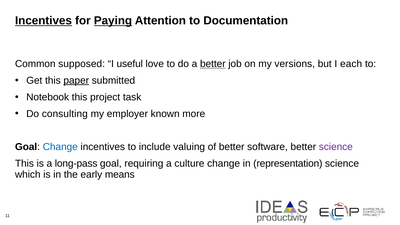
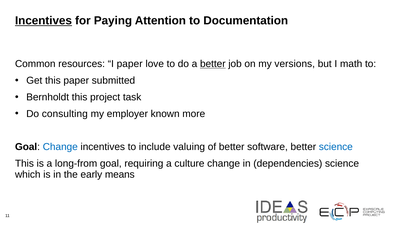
Paying underline: present -> none (113, 21)
supposed: supposed -> resources (82, 64)
I useful: useful -> paper (130, 64)
each: each -> math (351, 64)
paper underline: present -> none (76, 80)
Notebook: Notebook -> Bernholdt (48, 97)
science colour: purple -> blue (336, 147)
long-pass: long-pass -> long-from (76, 164)
representation: representation -> dependencies (288, 164)
